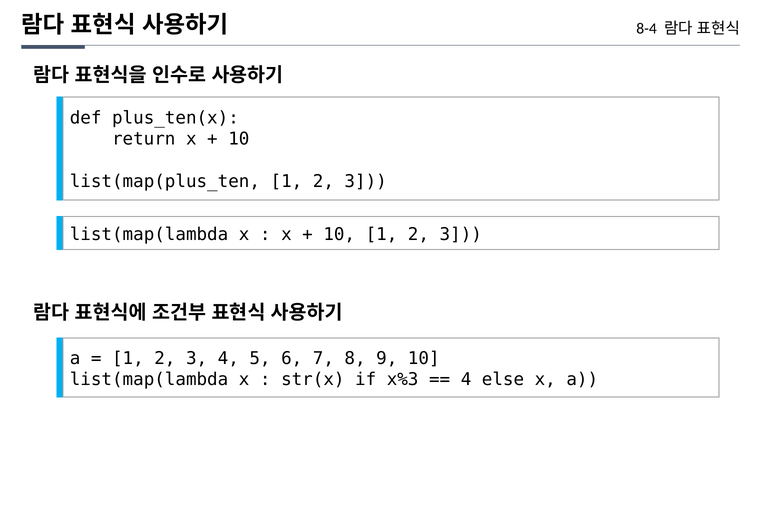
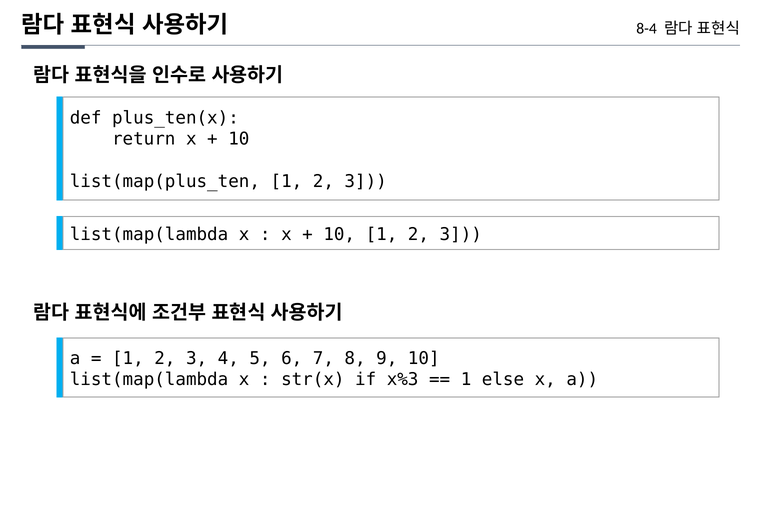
4: 4 -> 1 (466, 379)
